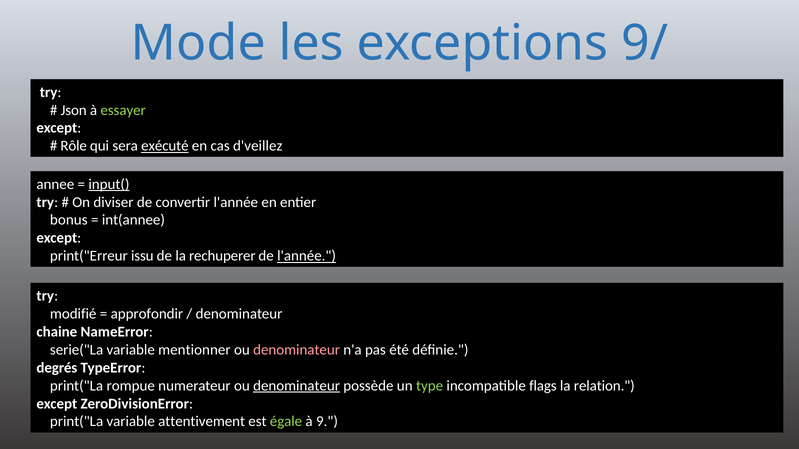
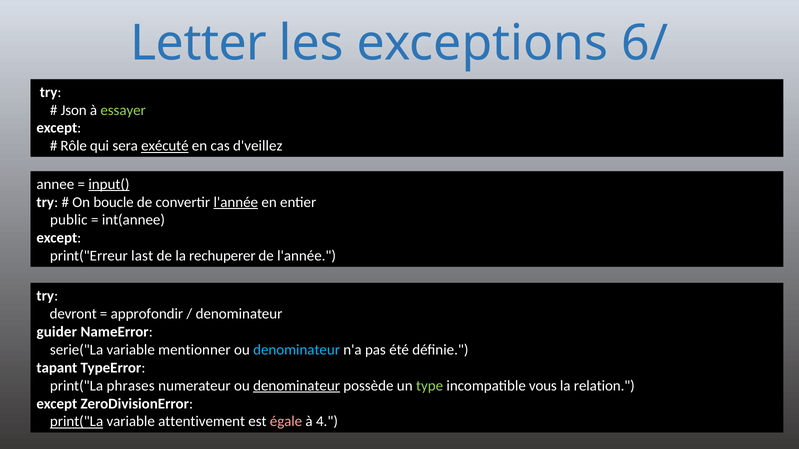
Mode: Mode -> Letter (199, 43)
9/: 9/ -> 6/ (645, 43)
diviser: diviser -> boucle (114, 202)
l'année underline: none -> present (236, 202)
bonus: bonus -> public (69, 220)
issu: issu -> last (142, 256)
l'année underline: present -> none (307, 256)
modifié: modifié -> devront (73, 314)
chaine: chaine -> guider (57, 332)
denominateur colour: pink -> light blue (297, 350)
degrés: degrés -> tapant (57, 368)
rompue: rompue -> phrases (131, 386)
flags: flags -> vous (543, 386)
print("La underline: none -> present (77, 422)
égale colour: light green -> pink (286, 422)
9: 9 -> 4 (327, 422)
